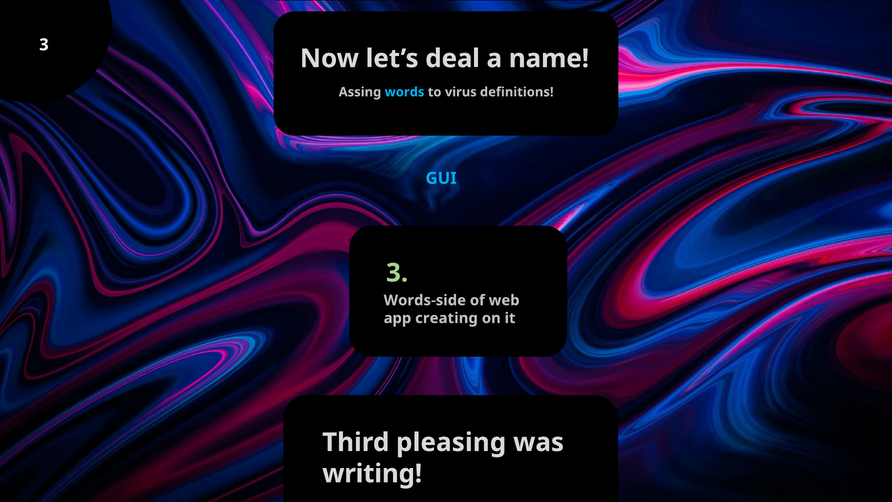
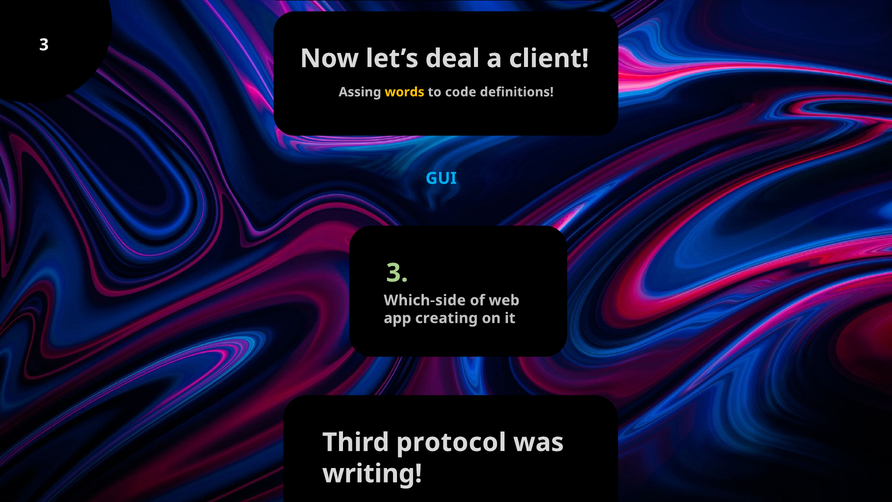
name: name -> client (549, 59)
words colour: light blue -> yellow (405, 92)
virus: virus -> code (461, 92)
Words-side: Words-side -> Which-side (425, 300)
pleasing: pleasing -> protocol (451, 442)
